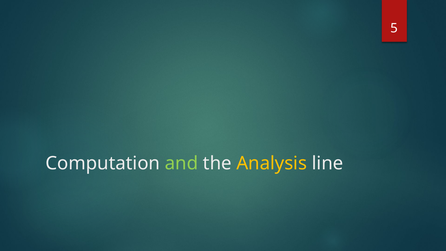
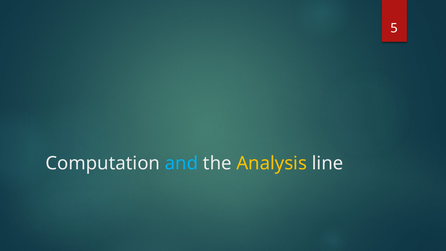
and colour: light green -> light blue (181, 163)
